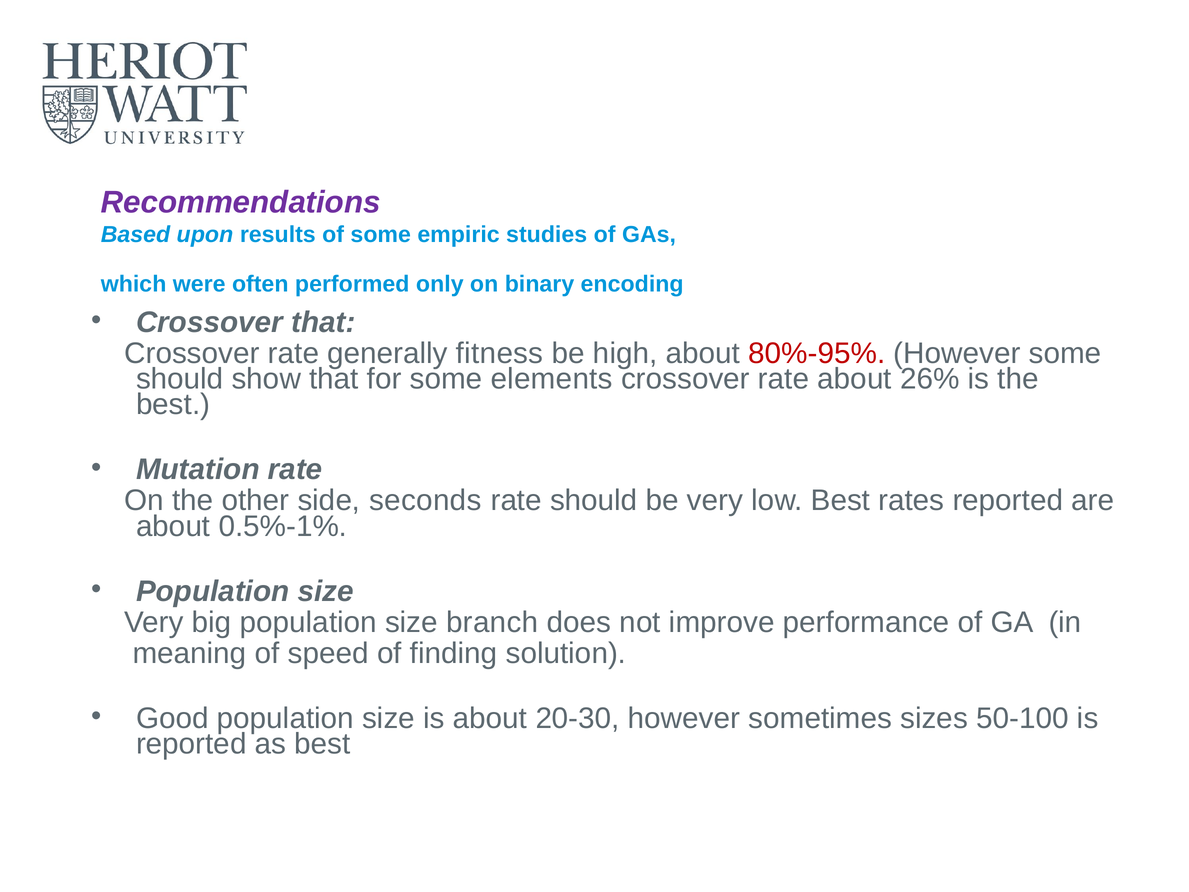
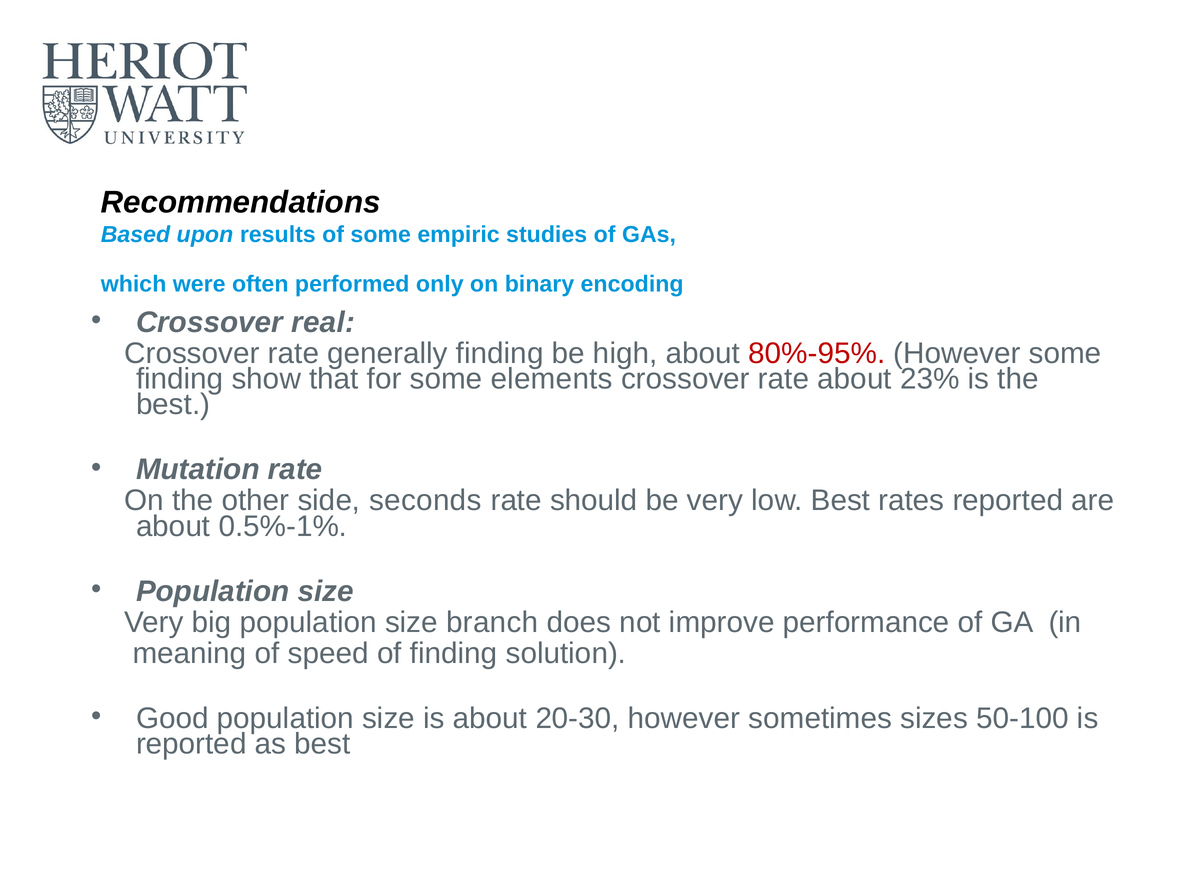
Recommendations colour: purple -> black (241, 202)
Crossover that: that -> real (323, 322)
generally fitness: fitness -> finding (500, 353)
should: should -> finding (180, 379)
26%: 26% -> 23% (930, 379)
